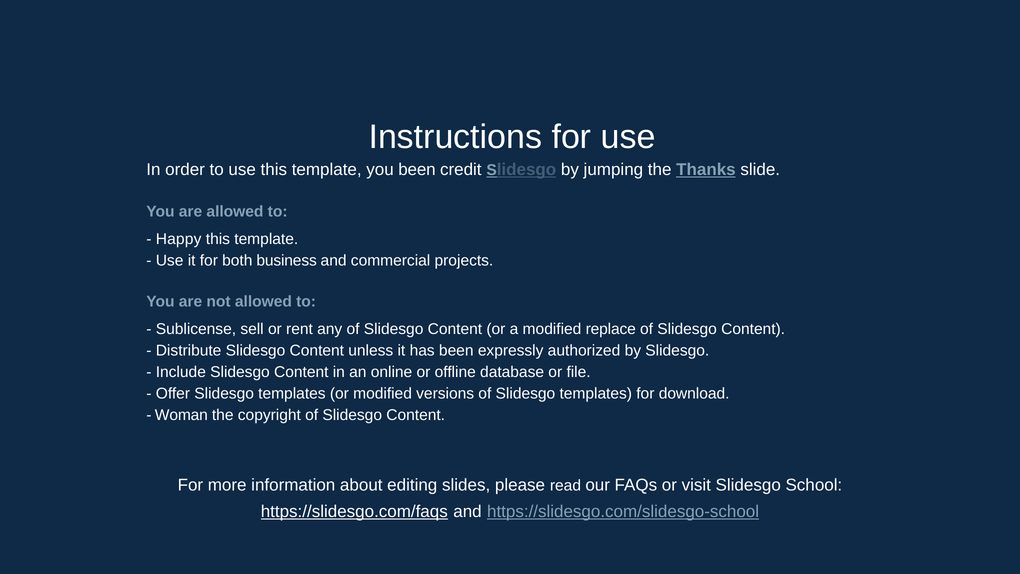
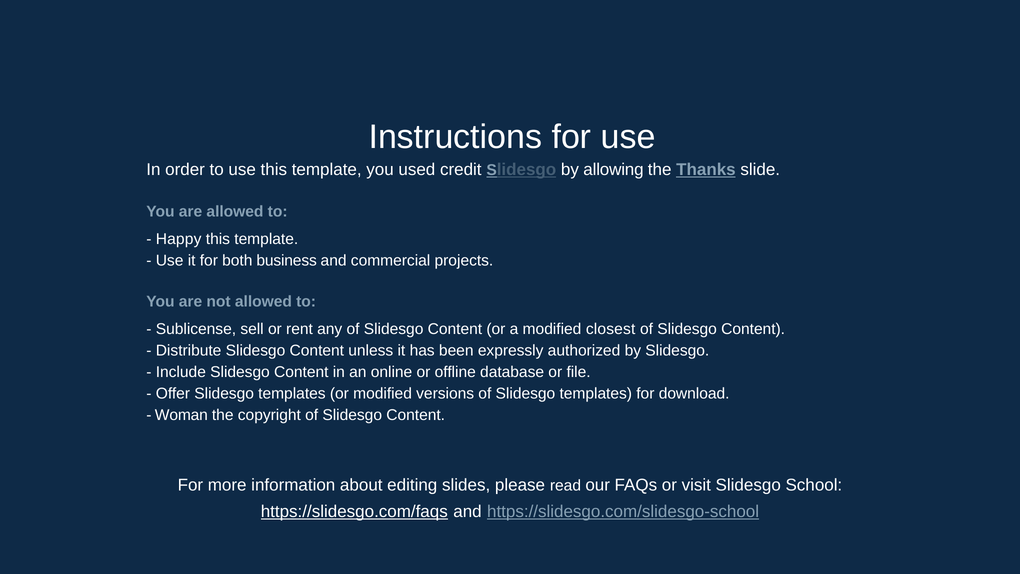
you been: been -> used (417, 170)
jumping: jumping -> allowing (613, 170)
replace: replace -> closest (611, 329)
